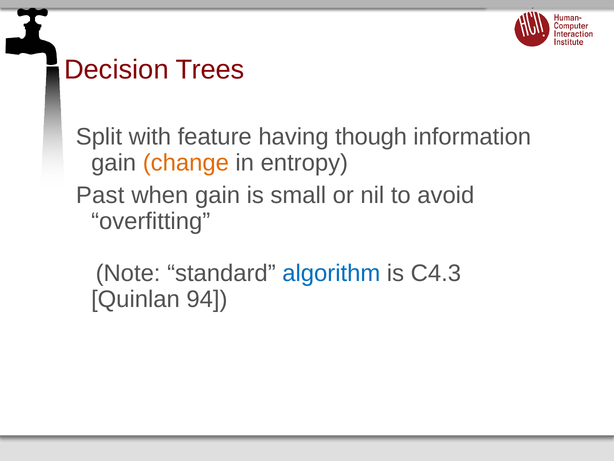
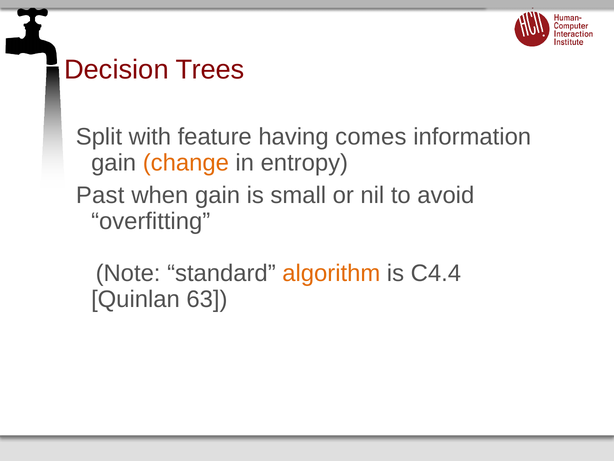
though: though -> comes (371, 137)
algorithm colour: blue -> orange (331, 273)
C4.3: C4.3 -> C4.4 (436, 273)
94: 94 -> 63 (207, 299)
